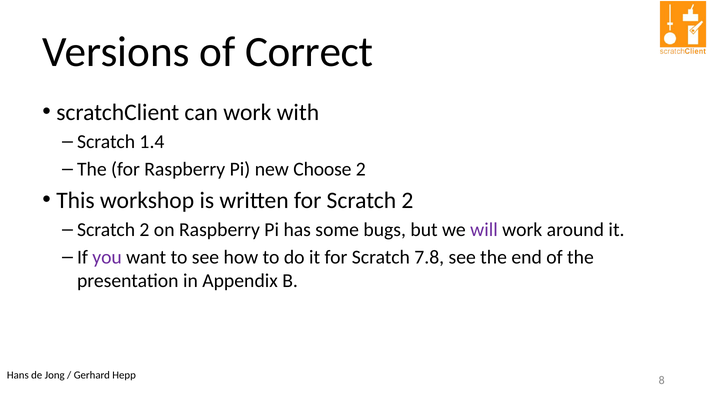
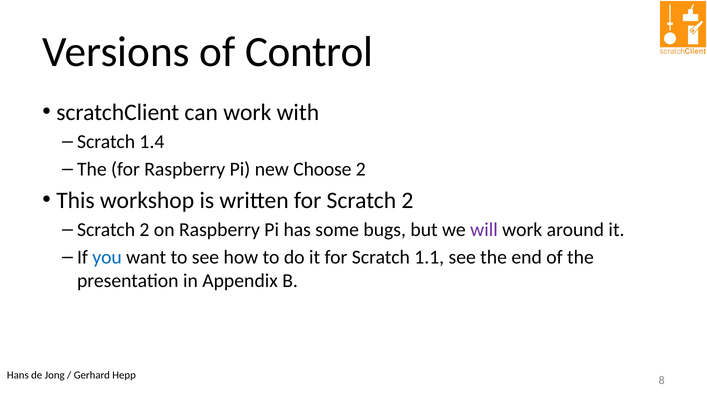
Correct: Correct -> Control (309, 52)
you colour: purple -> blue (107, 257)
7.8: 7.8 -> 1.1 (429, 257)
